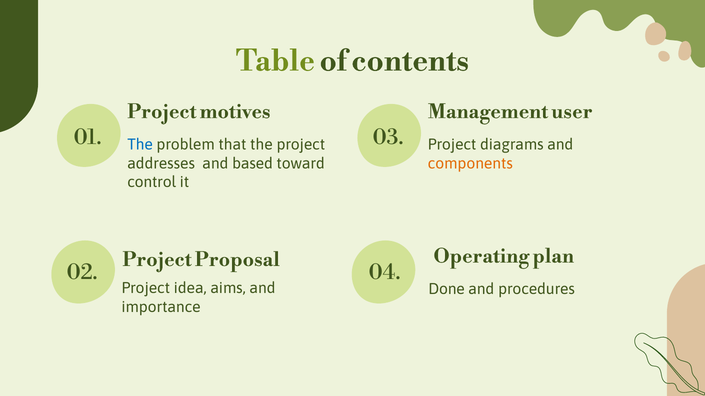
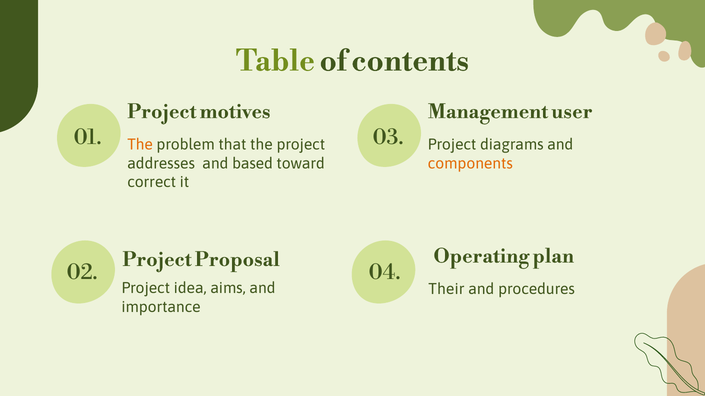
The colour: blue -> orange (140, 145)
control: control -> correct (152, 182)
Done: Done -> Their (446, 290)
